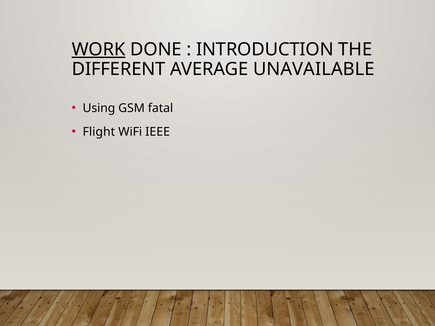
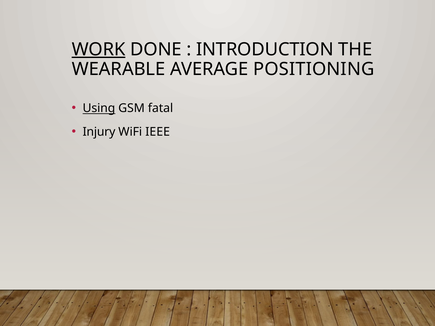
DIFFERENT: DIFFERENT -> WEARABLE (119, 69)
UNAVAILABLE: UNAVAILABLE -> POSITIONING (314, 69)
Using underline: none -> present (99, 108)
Flight: Flight -> Injury (99, 132)
